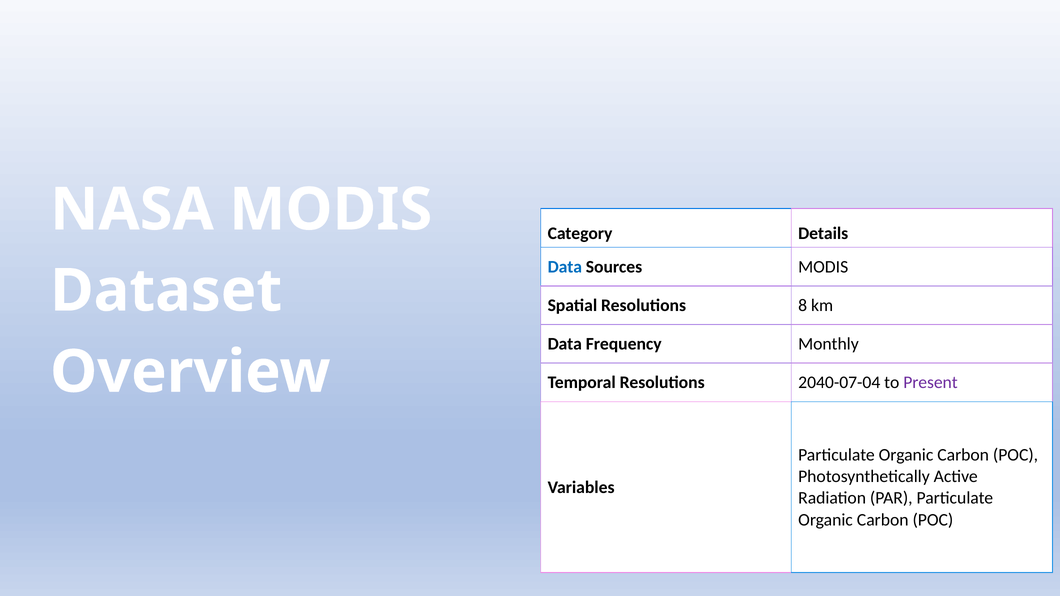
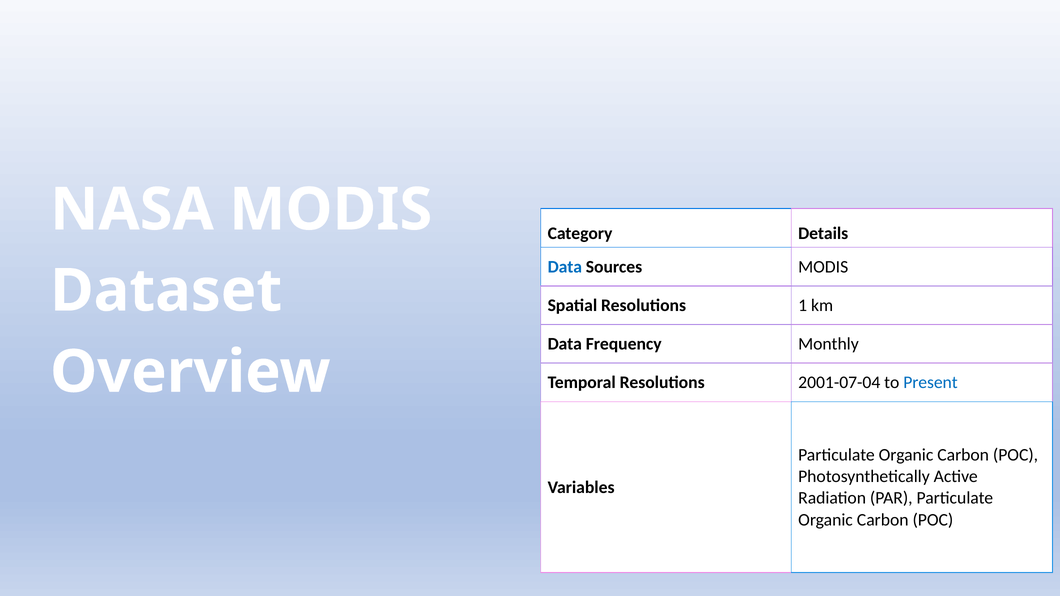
8: 8 -> 1 (803, 306)
2040-07-04: 2040-07-04 -> 2001-07-04 (839, 383)
Present colour: purple -> blue (930, 383)
